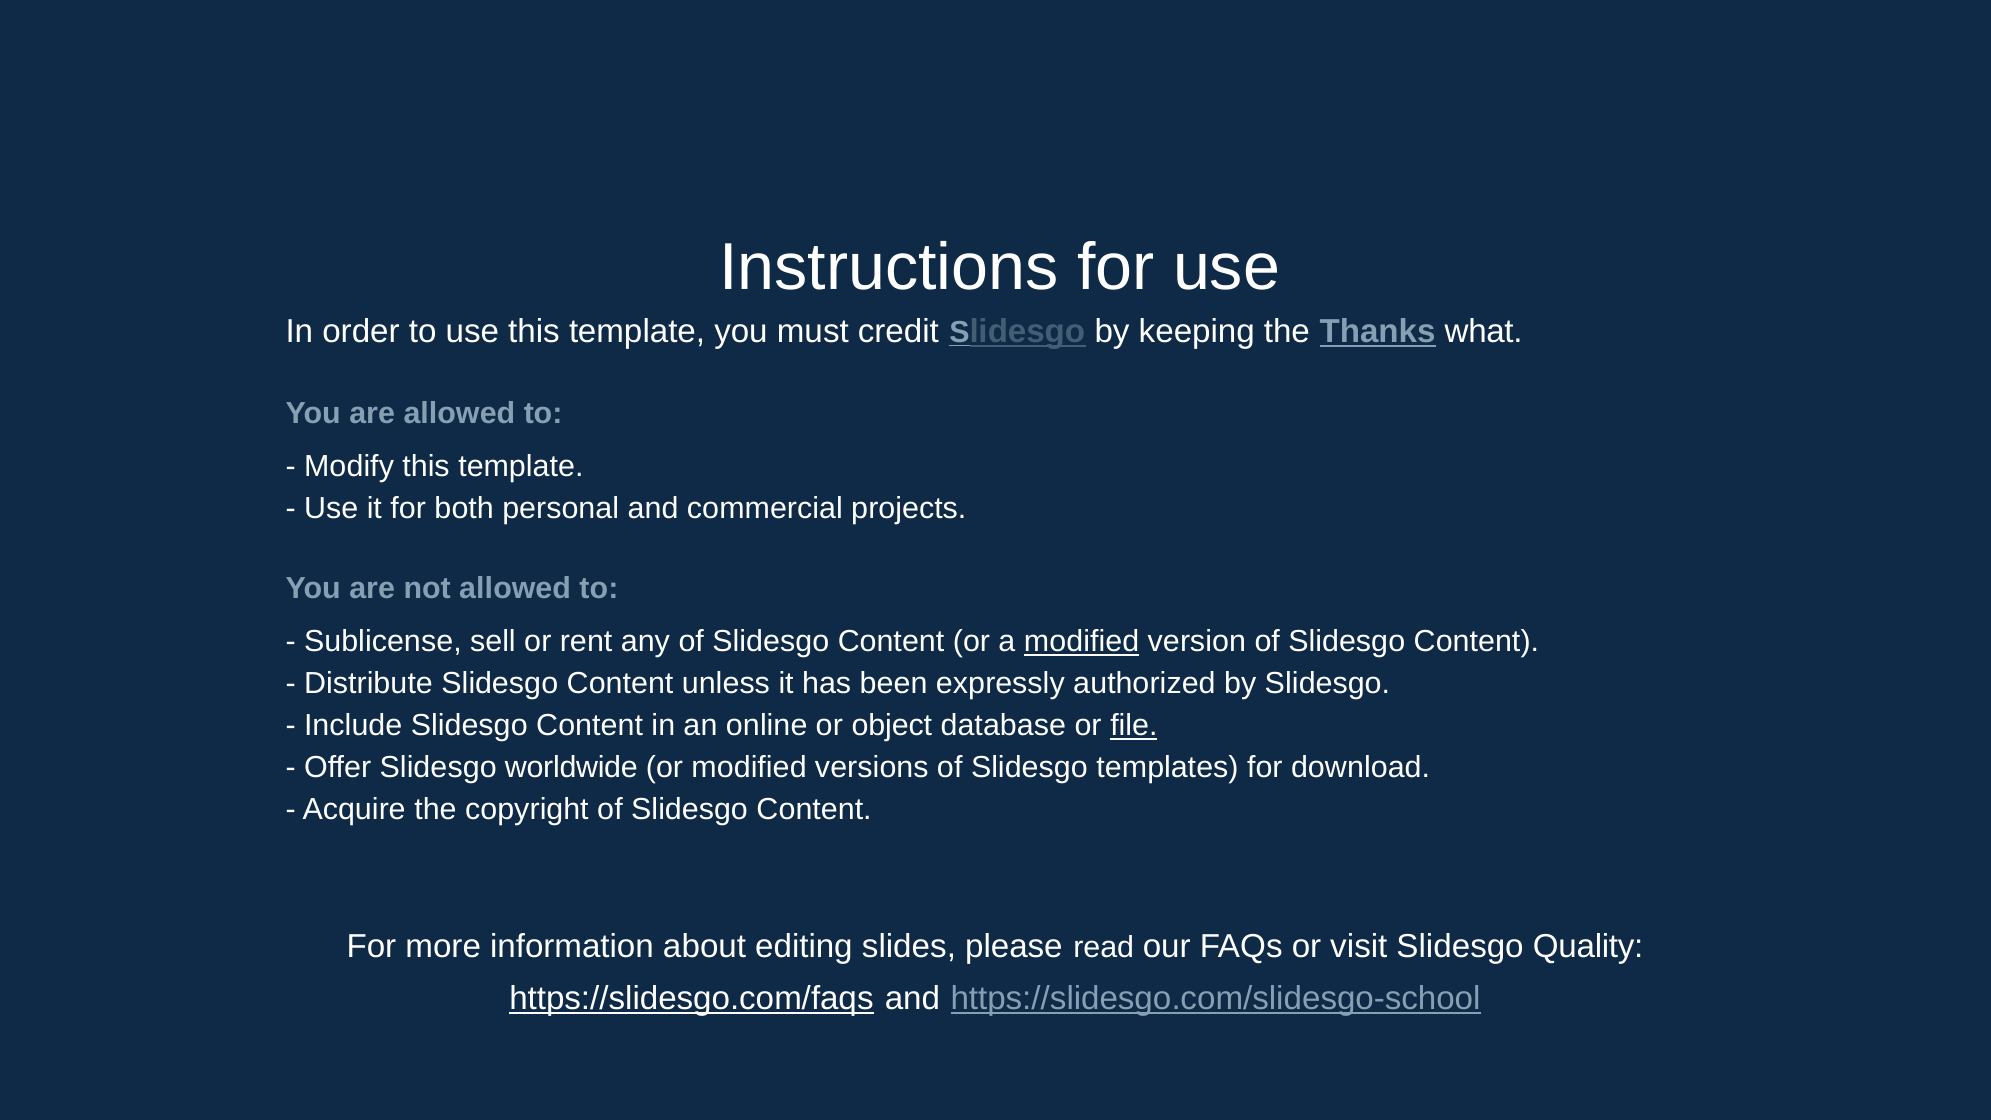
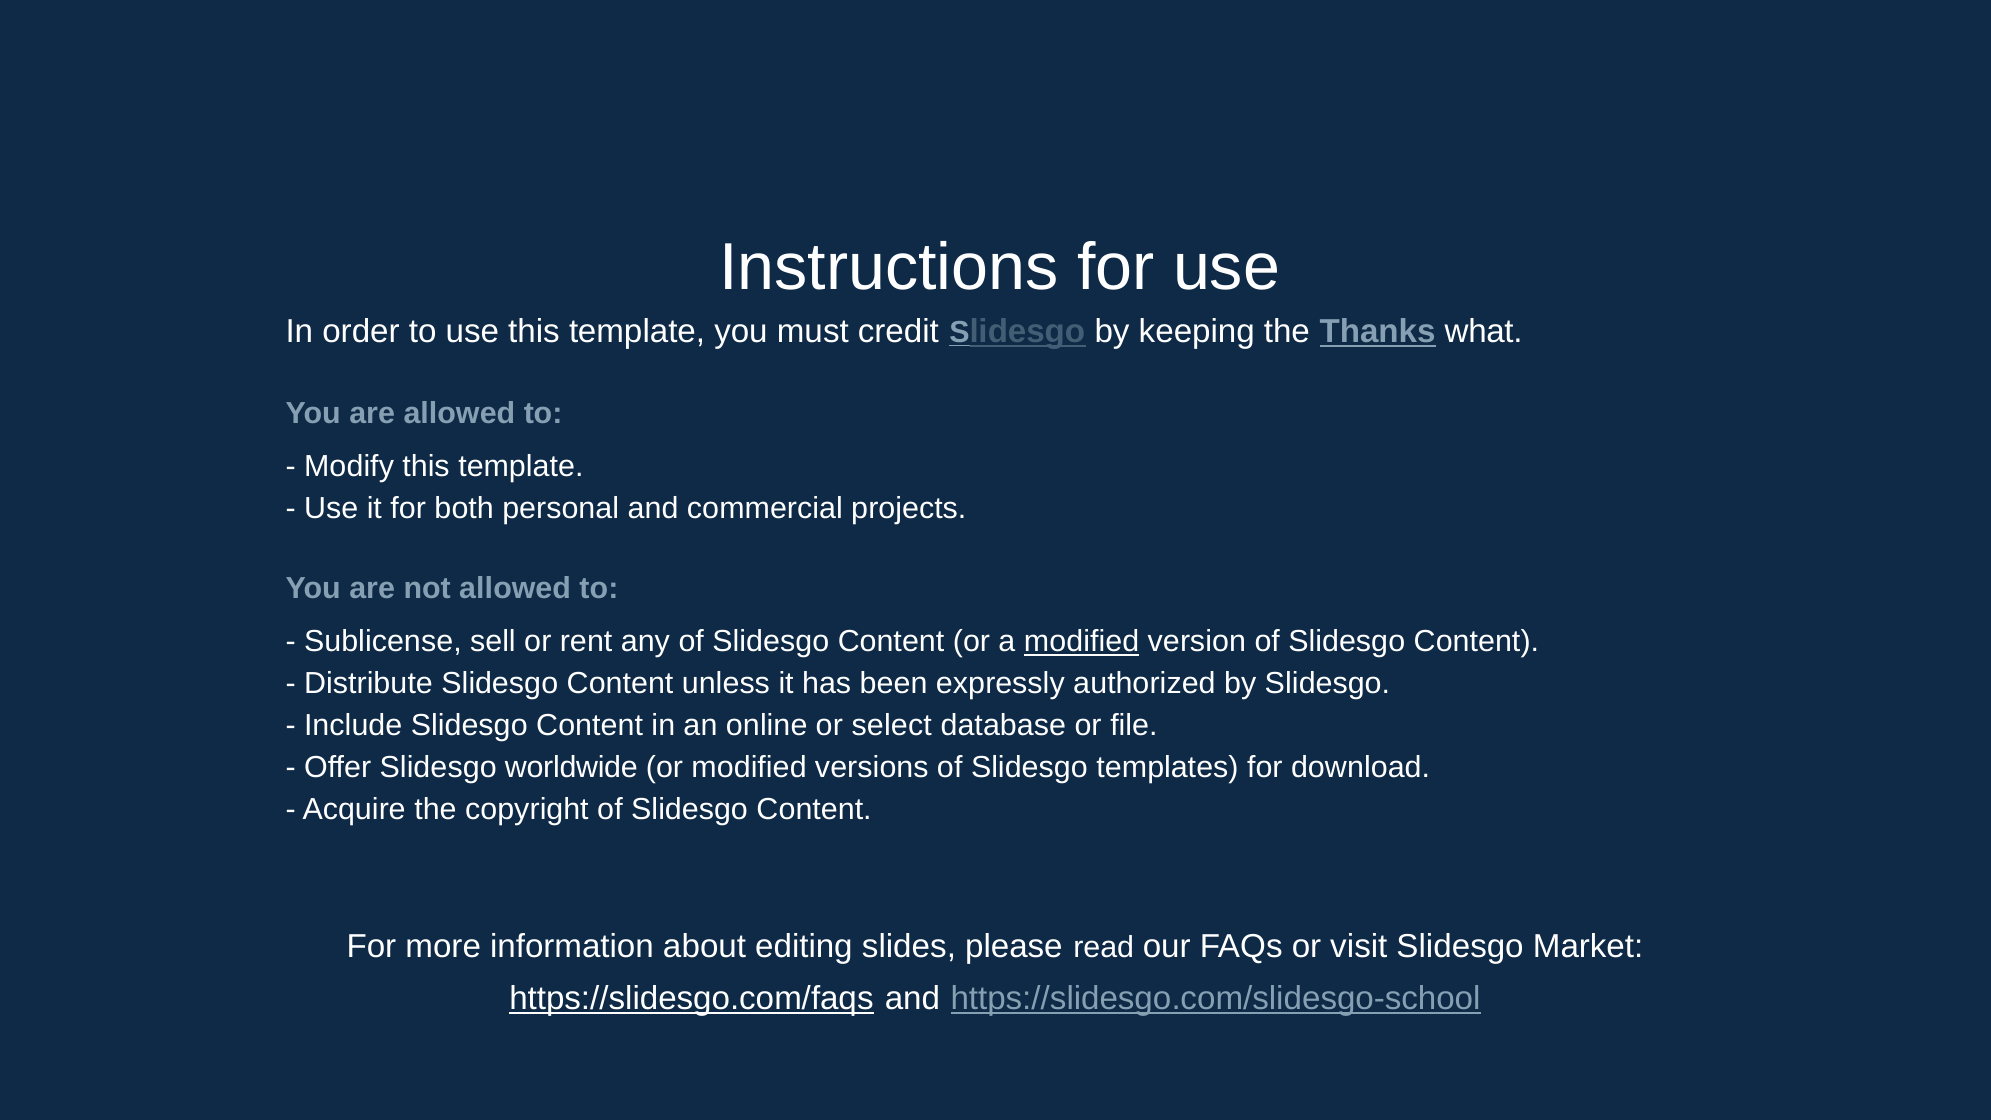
object: object -> select (892, 726)
file underline: present -> none (1134, 726)
Quality: Quality -> Market (1588, 946)
